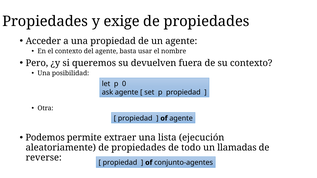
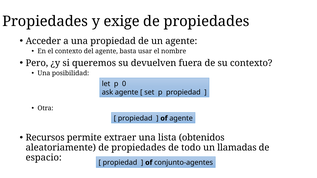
Podemos: Podemos -> Recursos (45, 138)
ejecución: ejecución -> obtenidos (202, 138)
reverse: reverse -> espacio (44, 158)
